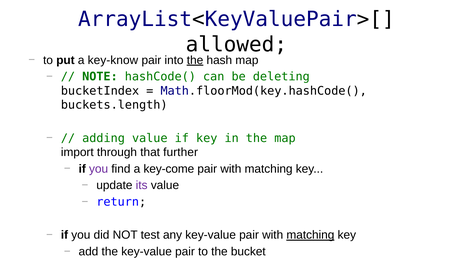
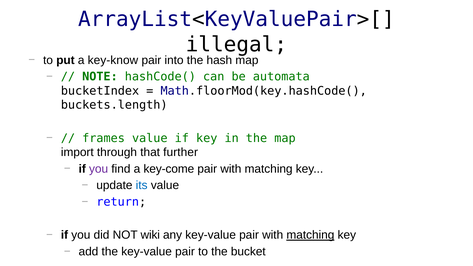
allowed: allowed -> illegal (236, 45)
the underline: present -> none (195, 60)
deleting: deleting -> automata (281, 77)
adding: adding -> frames (104, 138)
its colour: purple -> blue (142, 185)
test: test -> wiki (150, 235)
